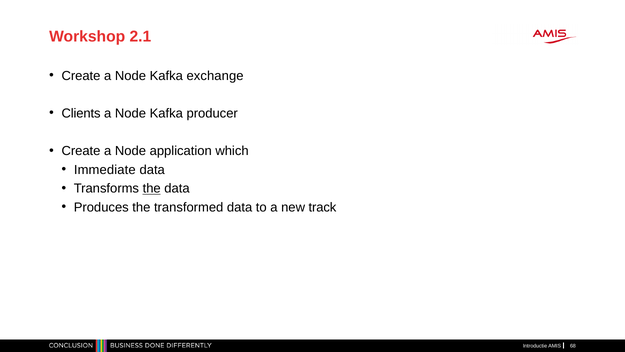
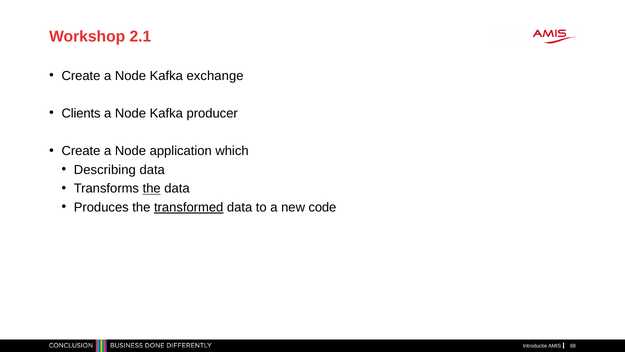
Immediate: Immediate -> Describing (105, 170)
transformed underline: none -> present (189, 207)
track: track -> code (322, 207)
